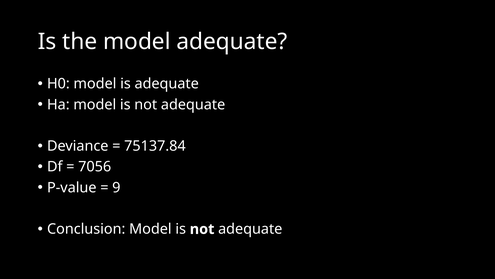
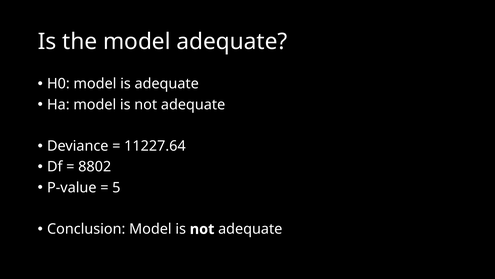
75137.84: 75137.84 -> 11227.64 (155, 146)
7056: 7056 -> 8802 (95, 167)
9: 9 -> 5 (116, 187)
